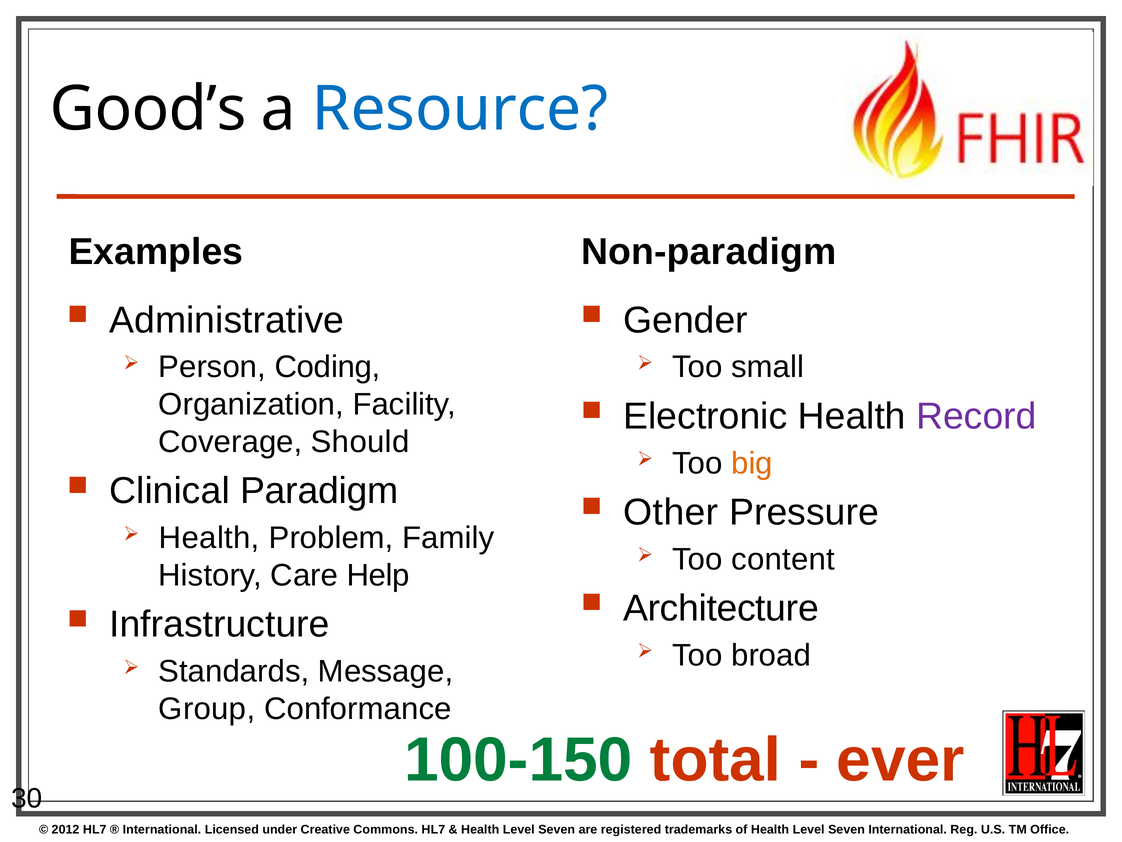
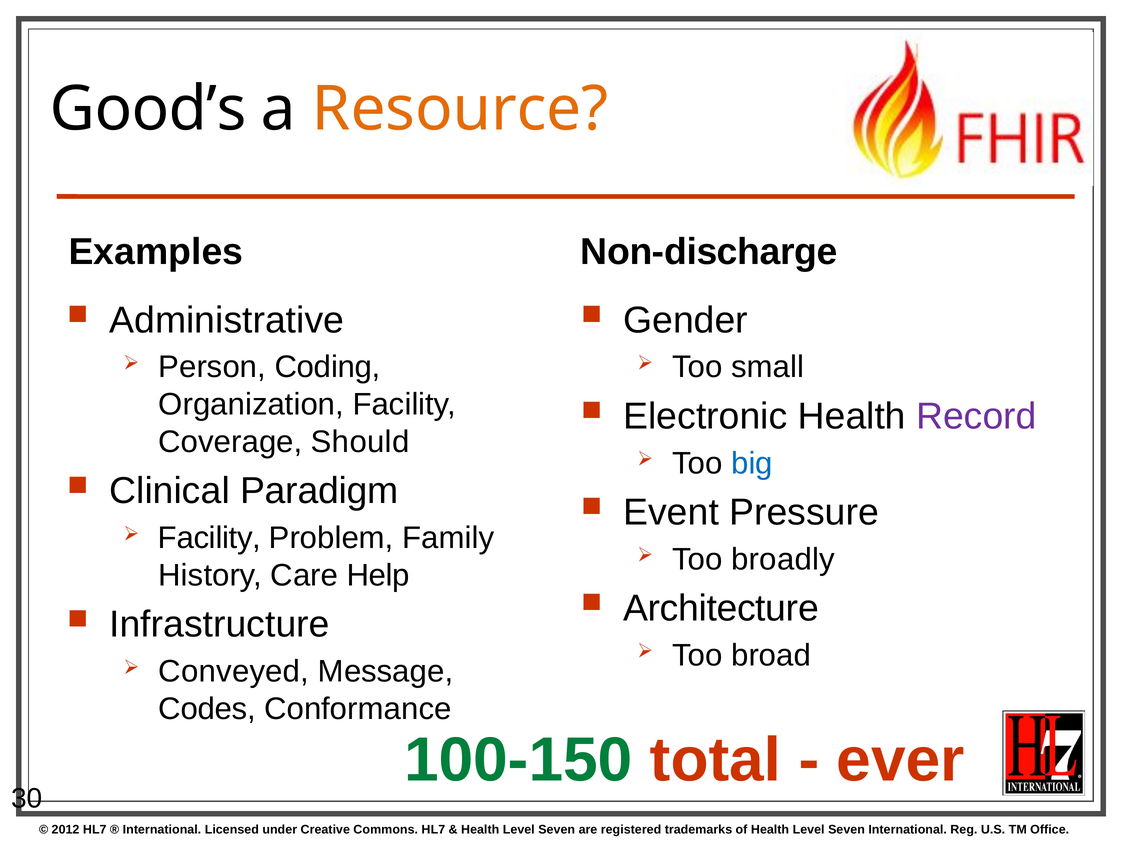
Resource colour: blue -> orange (460, 109)
Non-paradigm: Non-paradigm -> Non-discharge (709, 252)
big colour: orange -> blue (752, 463)
Other: Other -> Event (671, 512)
Health: Health -> Facility (209, 538)
content: content -> broadly (783, 559)
Standards: Standards -> Conveyed (234, 671)
Group: Group -> Codes (207, 709)
